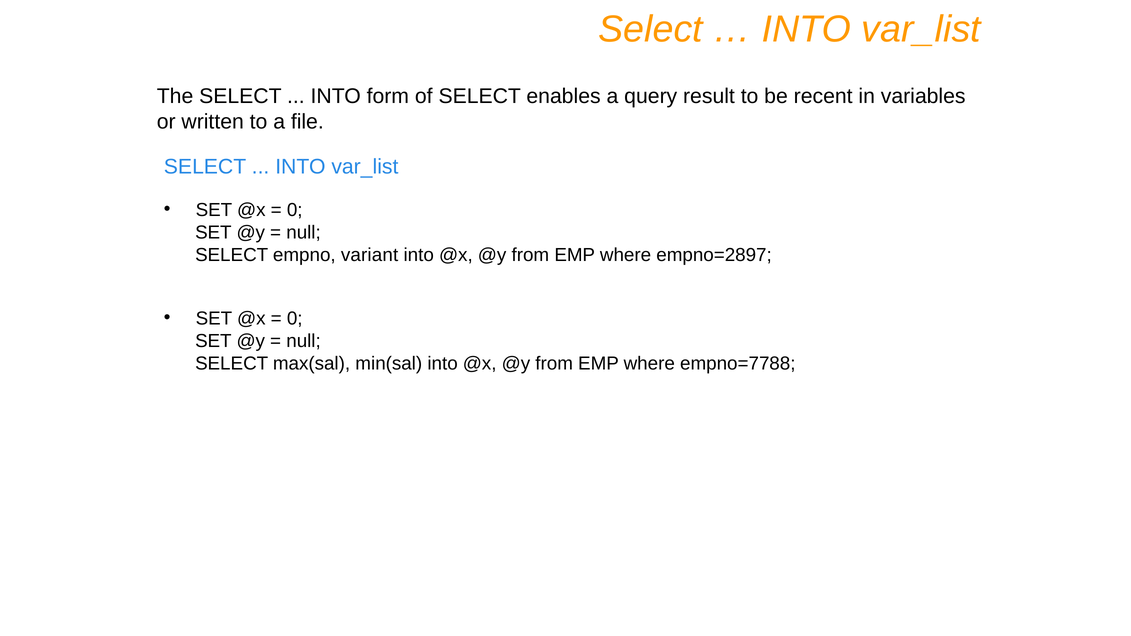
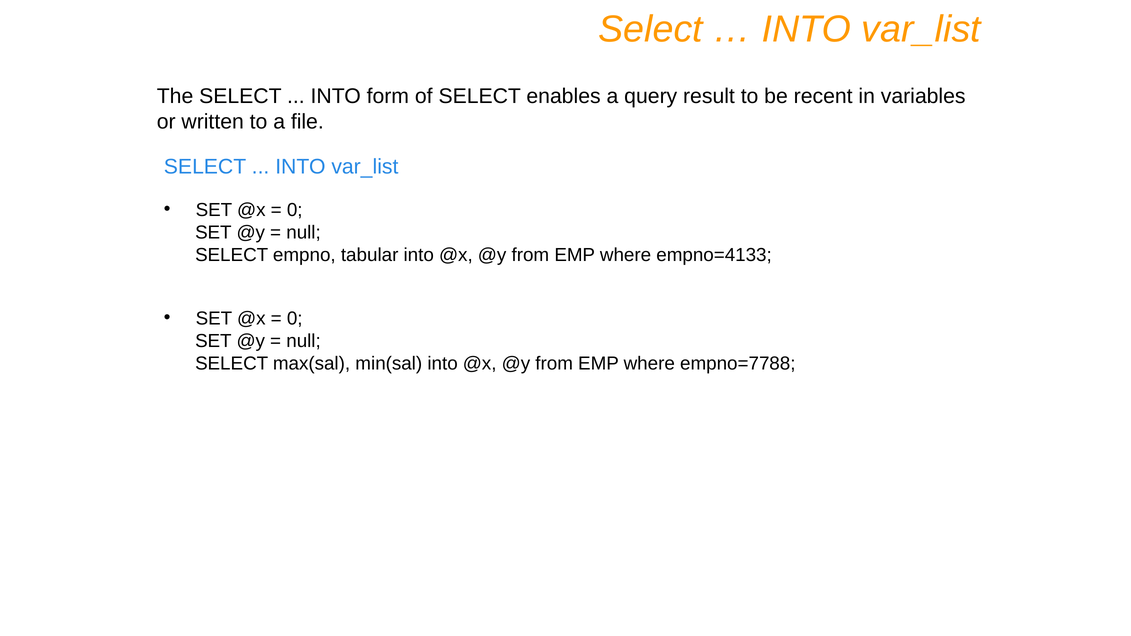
variant: variant -> tabular (370, 255)
empno=2897: empno=2897 -> empno=4133 (714, 255)
